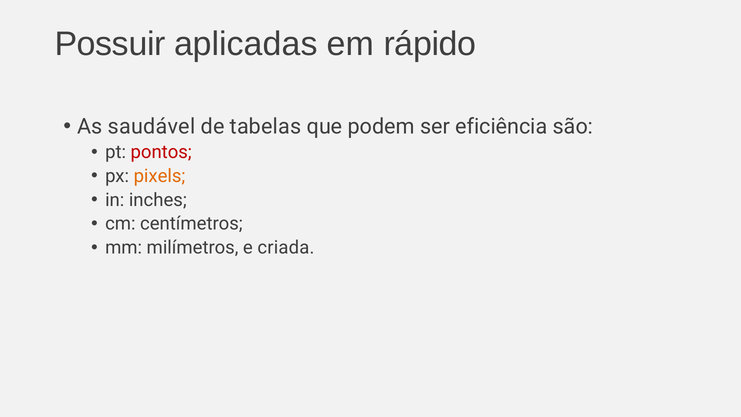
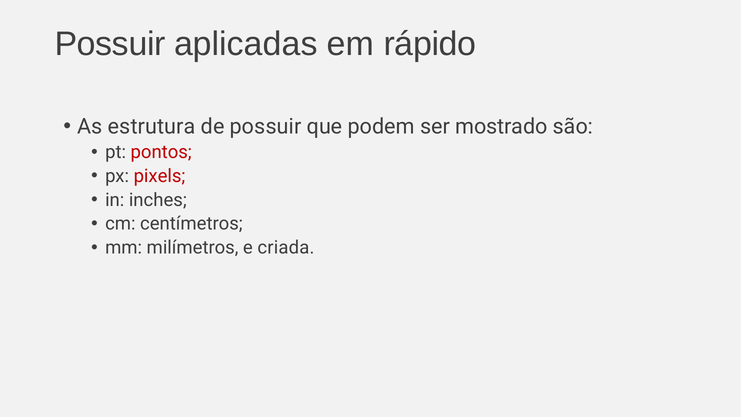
saudável: saudável -> estrutura (152, 127)
de tabelas: tabelas -> possuir (266, 127)
eficiência: eficiência -> mostrado (501, 127)
pixels colour: orange -> red (159, 176)
